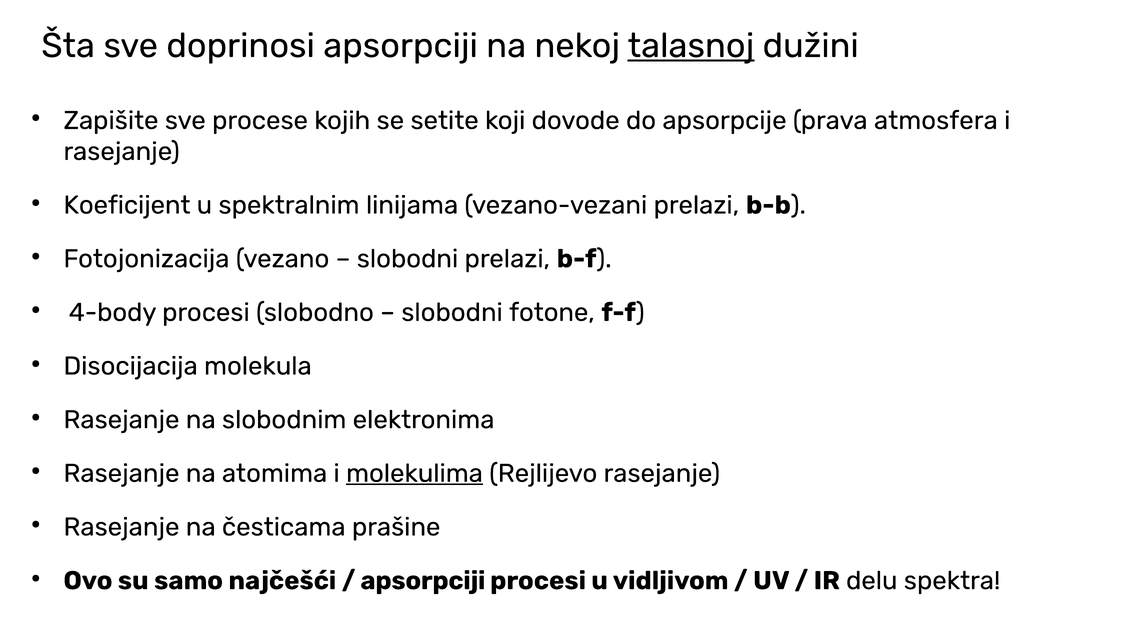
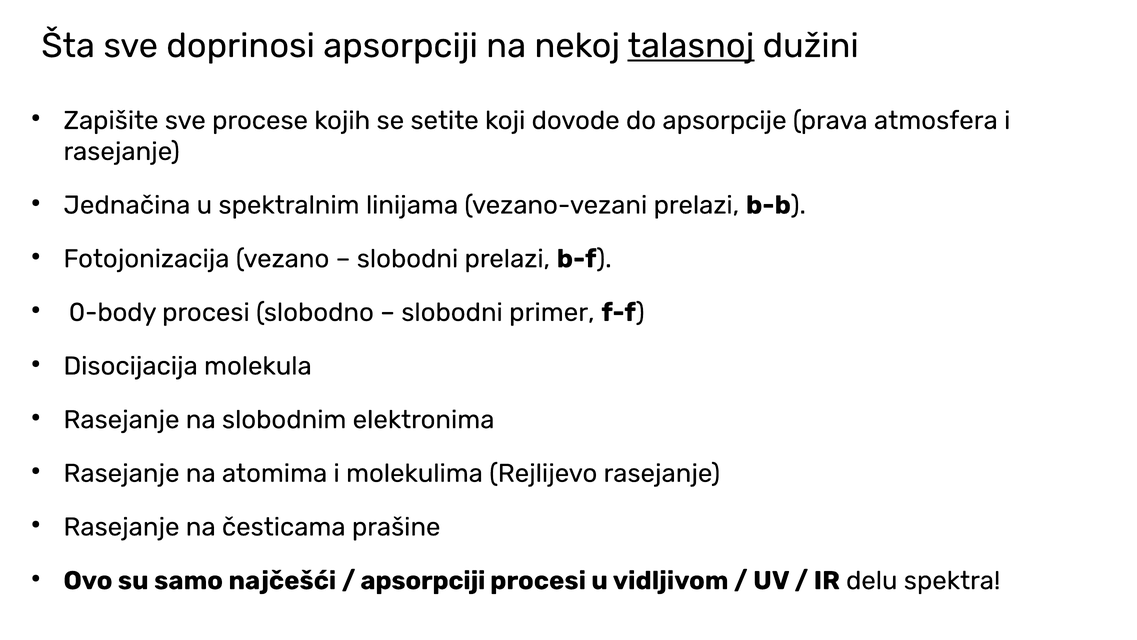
Koeficijent: Koeficijent -> Jednačina (127, 205)
4-body: 4-body -> 0-body (113, 312)
fotone: fotone -> primer (552, 312)
molekulima underline: present -> none (415, 473)
